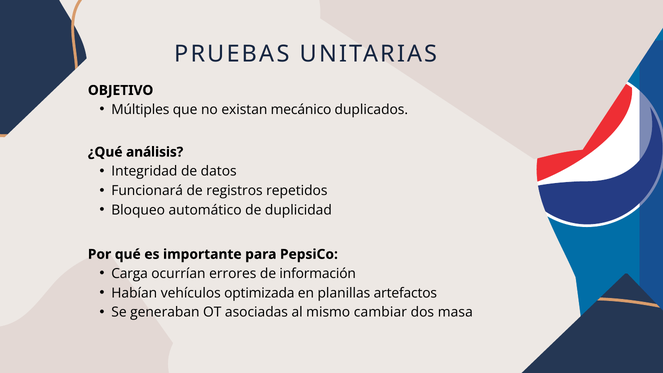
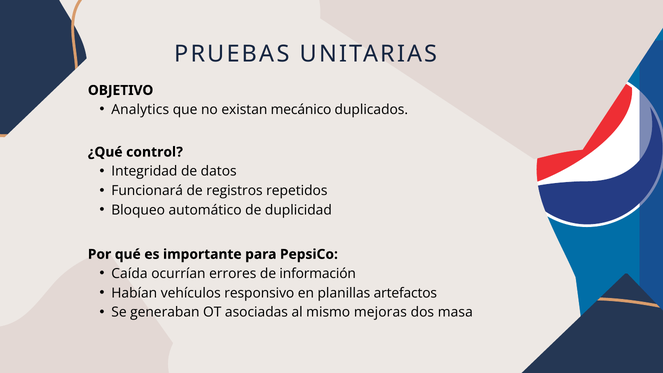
Múltiples: Múltiples -> Analytics (140, 110)
análisis: análisis -> control (155, 152)
Carga: Carga -> Caída (129, 274)
optimizada: optimizada -> responsivo (259, 293)
cambiar: cambiar -> mejoras (380, 312)
